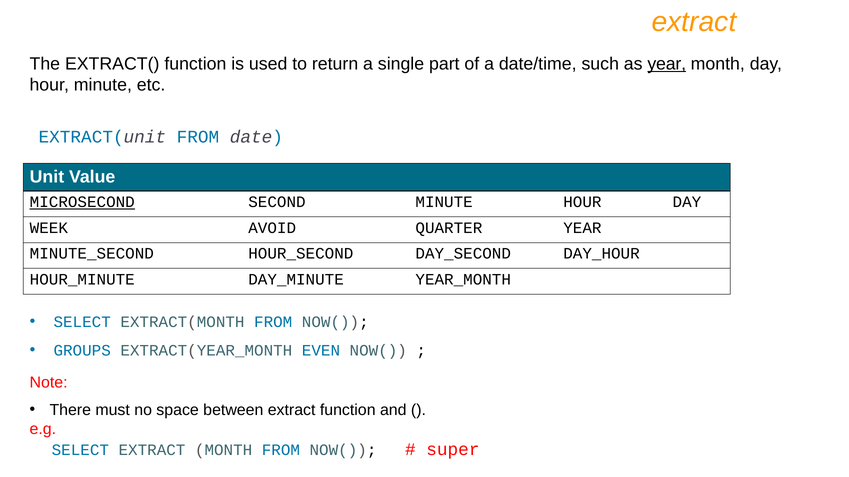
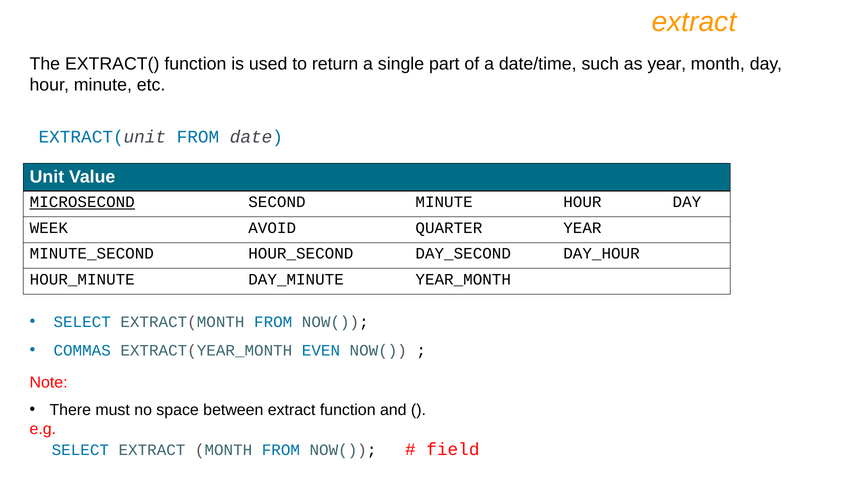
year underline: present -> none (667, 64)
GROUPS: GROUPS -> COMMAS (82, 351)
super: super -> field (453, 450)
